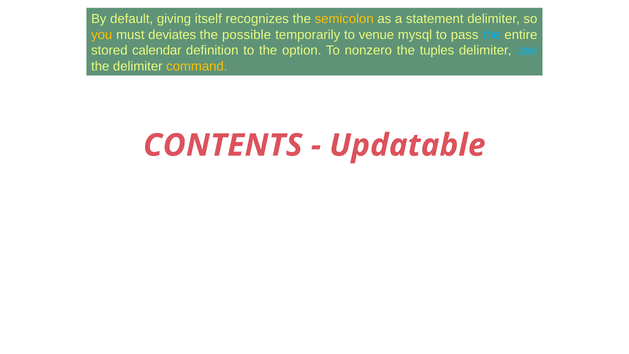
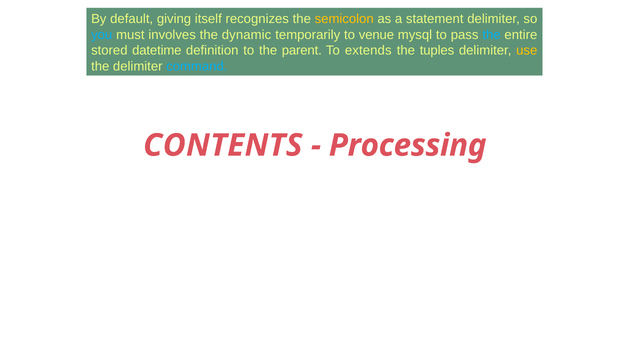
you colour: yellow -> light blue (102, 35)
deviates: deviates -> involves (172, 35)
possible: possible -> dynamic (247, 35)
calendar: calendar -> datetime (157, 50)
option: option -> parent (302, 50)
nonzero: nonzero -> extends (368, 50)
use colour: light blue -> yellow (527, 50)
command colour: yellow -> light blue (197, 66)
Updatable: Updatable -> Processing (408, 145)
